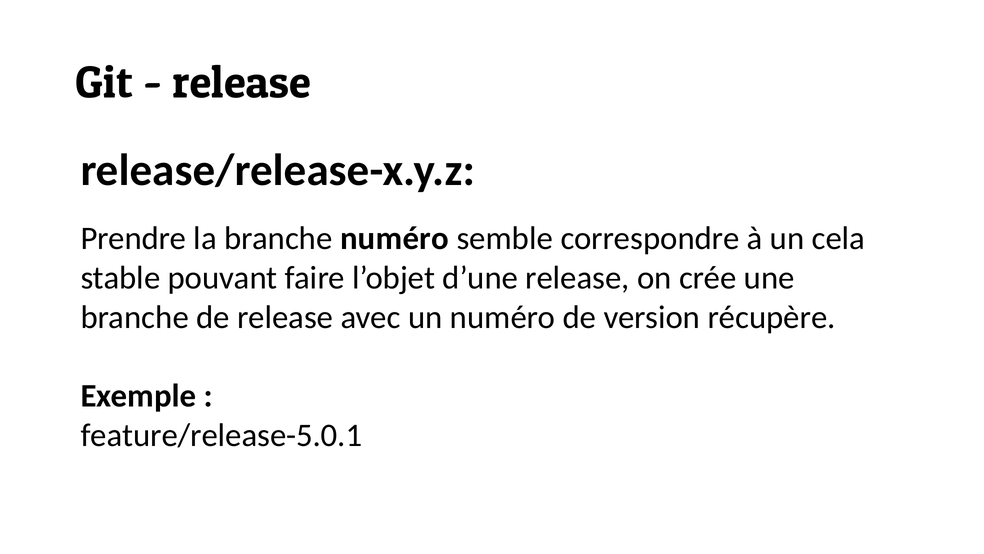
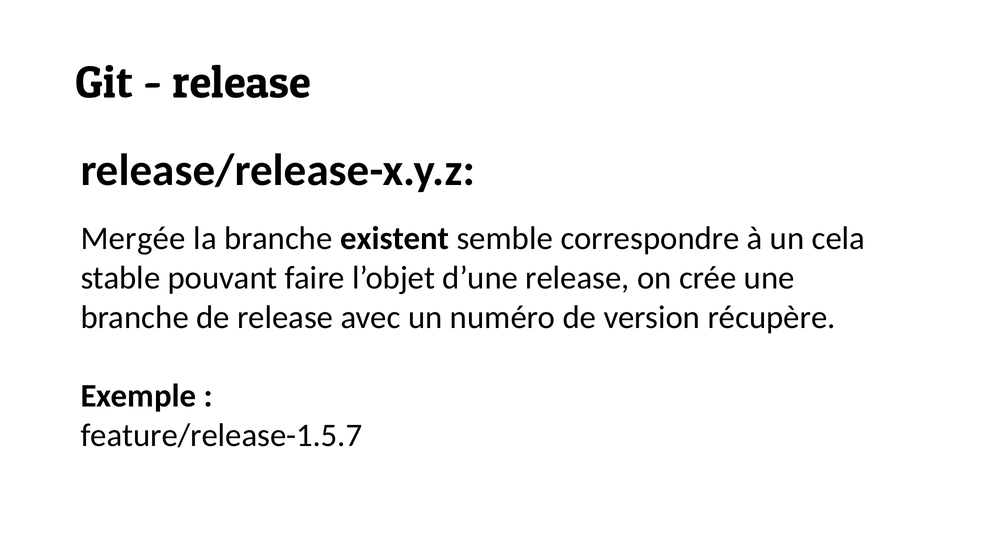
Prendre: Prendre -> Mergée (133, 238)
branche numéro: numéro -> existent (395, 238)
feature/release-5.0.1: feature/release-5.0.1 -> feature/release-1.5.7 (221, 435)
